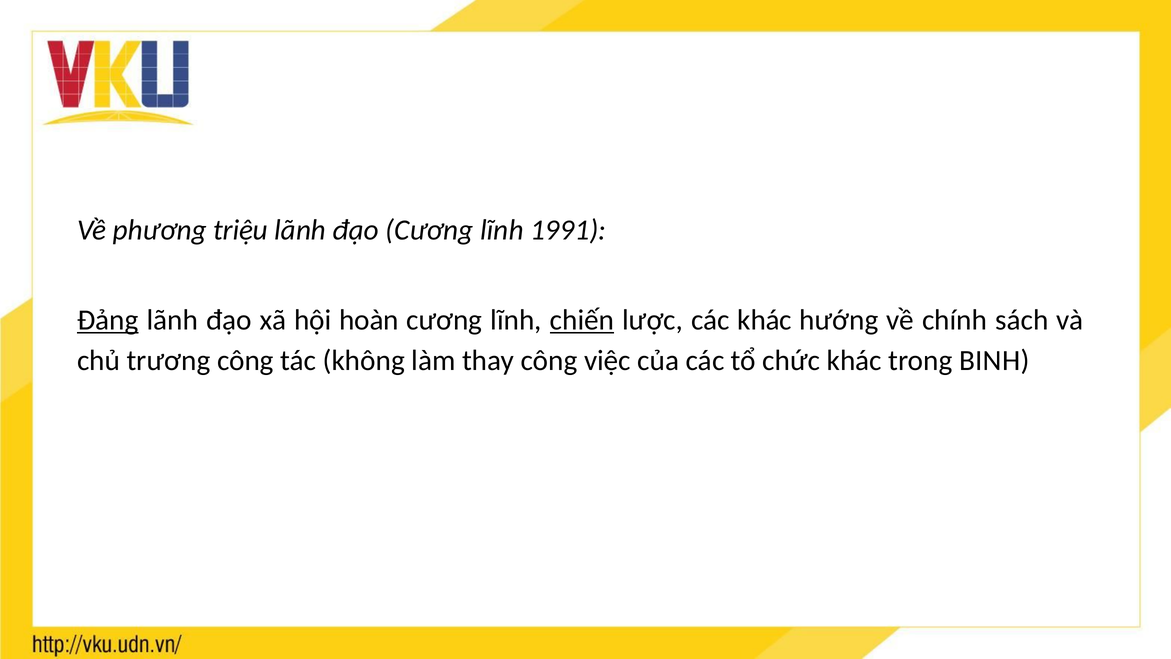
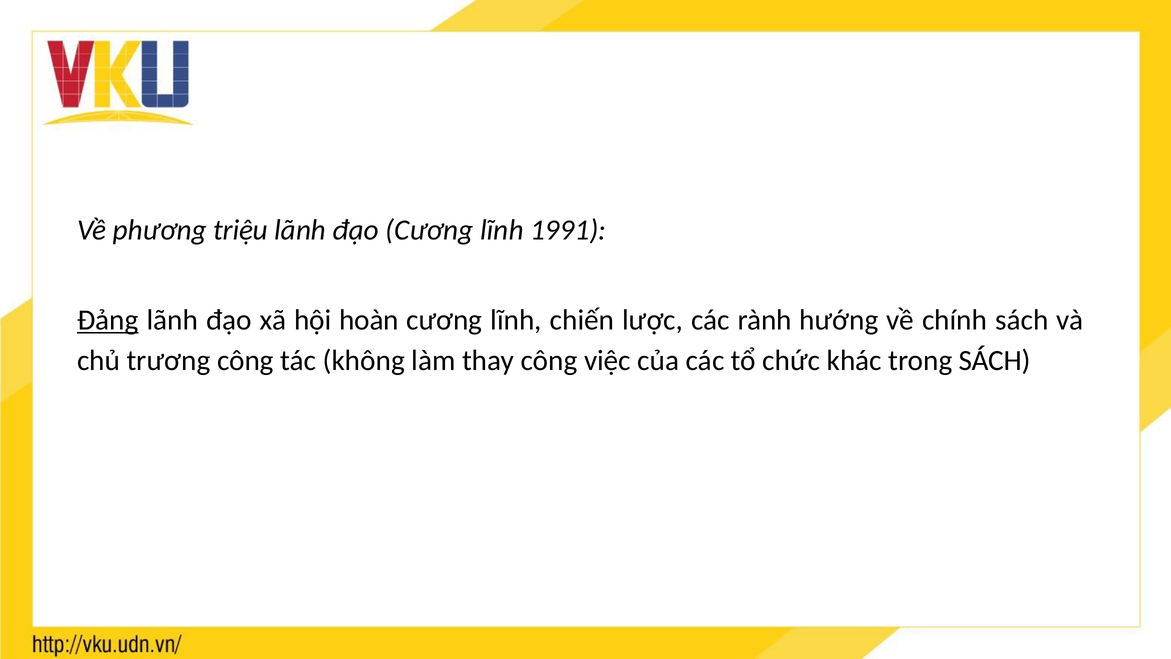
chiến underline: present -> none (582, 320)
các khác: khác -> rành (765, 320)
trong BINH: BINH -> SÁCH (995, 360)
